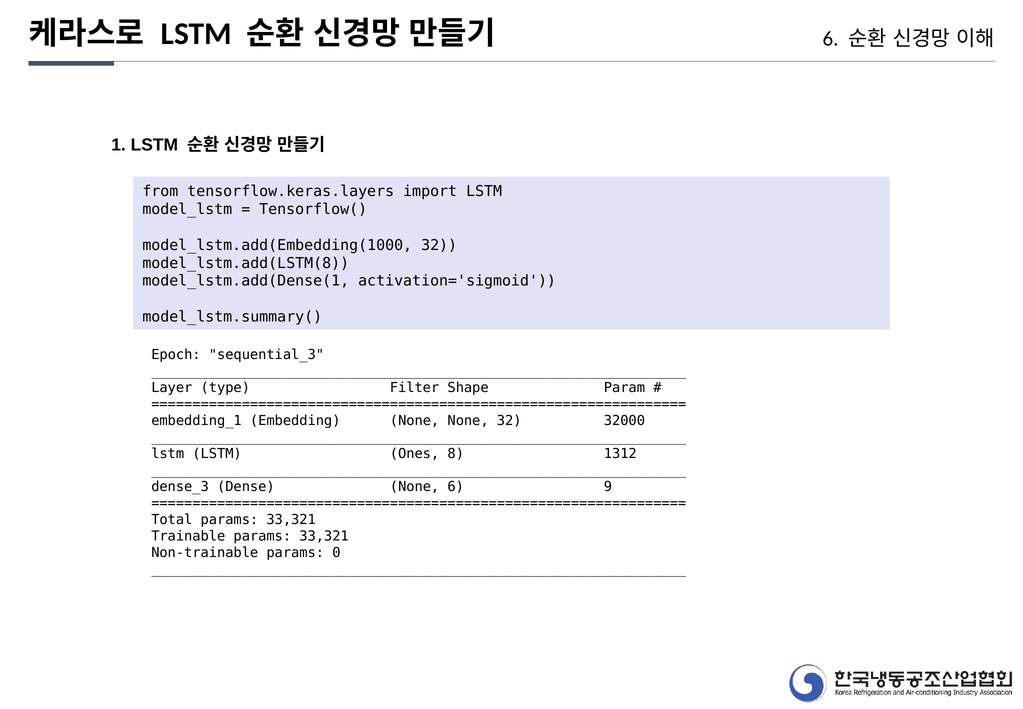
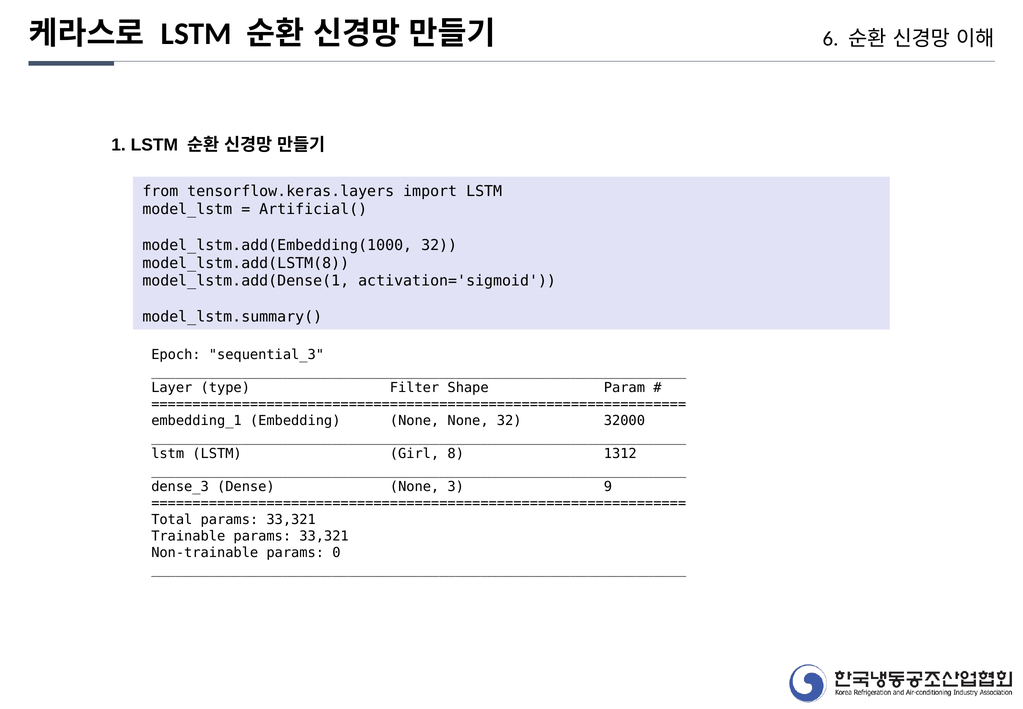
Tensorflow(: Tensorflow( -> Artificial( (313, 209)
Ones: Ones -> Girl (415, 453)
None 6: 6 -> 3 (456, 486)
